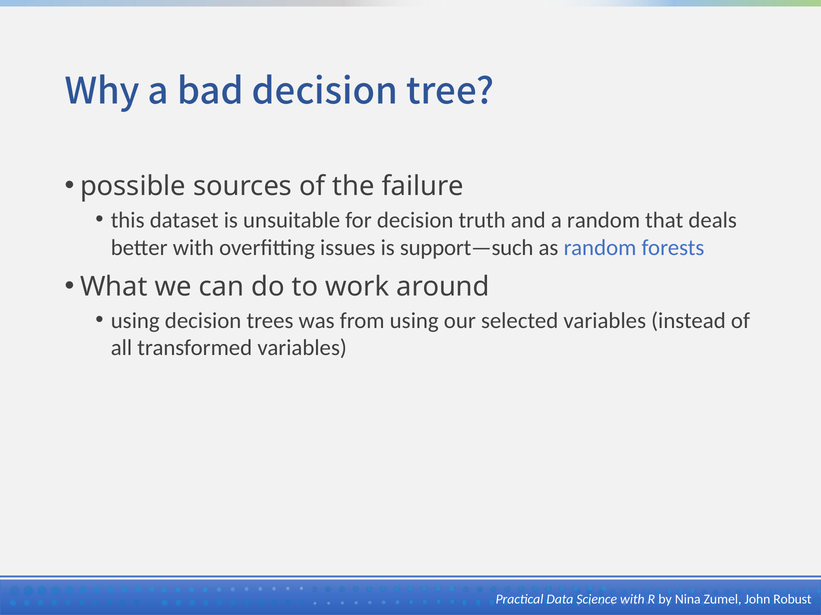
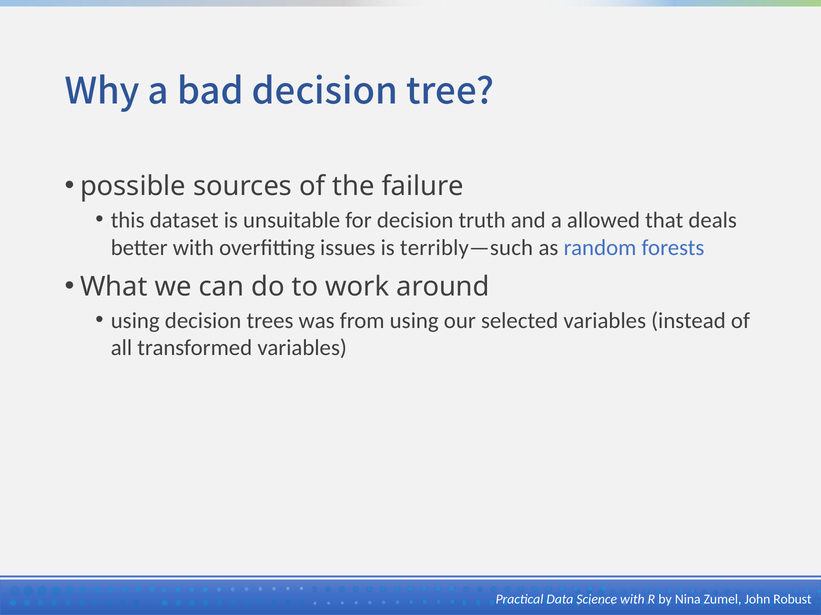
a random: random -> allowed (604, 220)
support—such: support—such -> terribly—such (467, 248)
